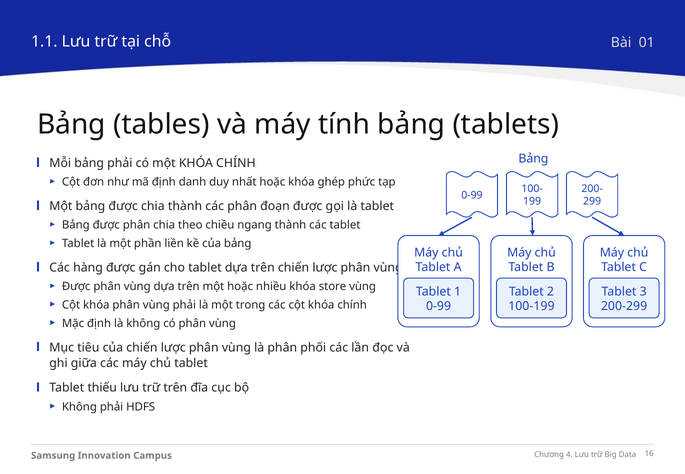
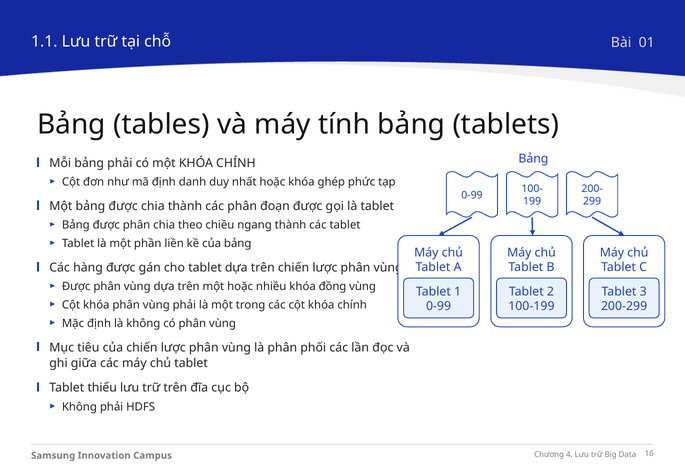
store: store -> đồng (333, 287)
